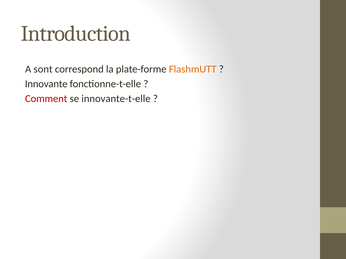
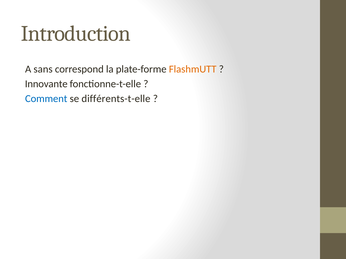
sont: sont -> sans (43, 69)
Comment colour: red -> blue (46, 99)
innovante-t-elle: innovante-t-elle -> différents-t-elle (116, 99)
